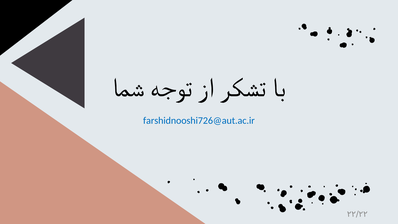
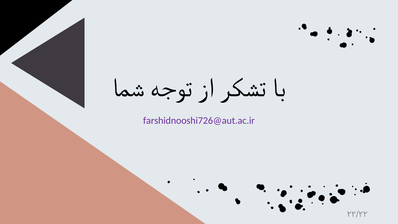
farshidnooshi726@aut.ac.ir colour: blue -> purple (199, 121)
